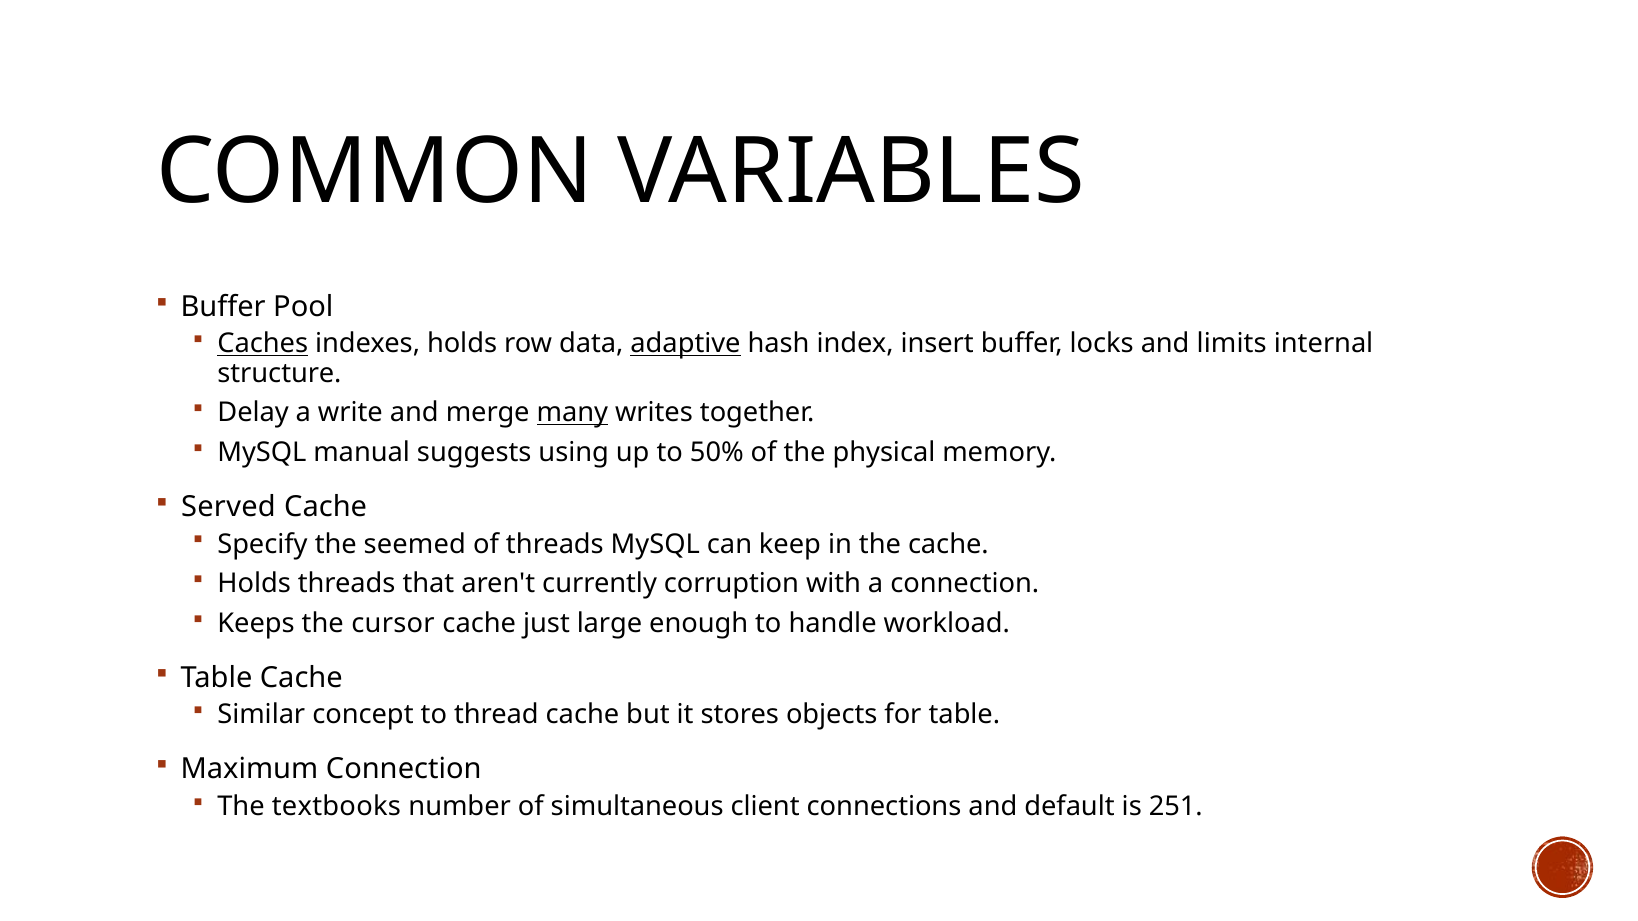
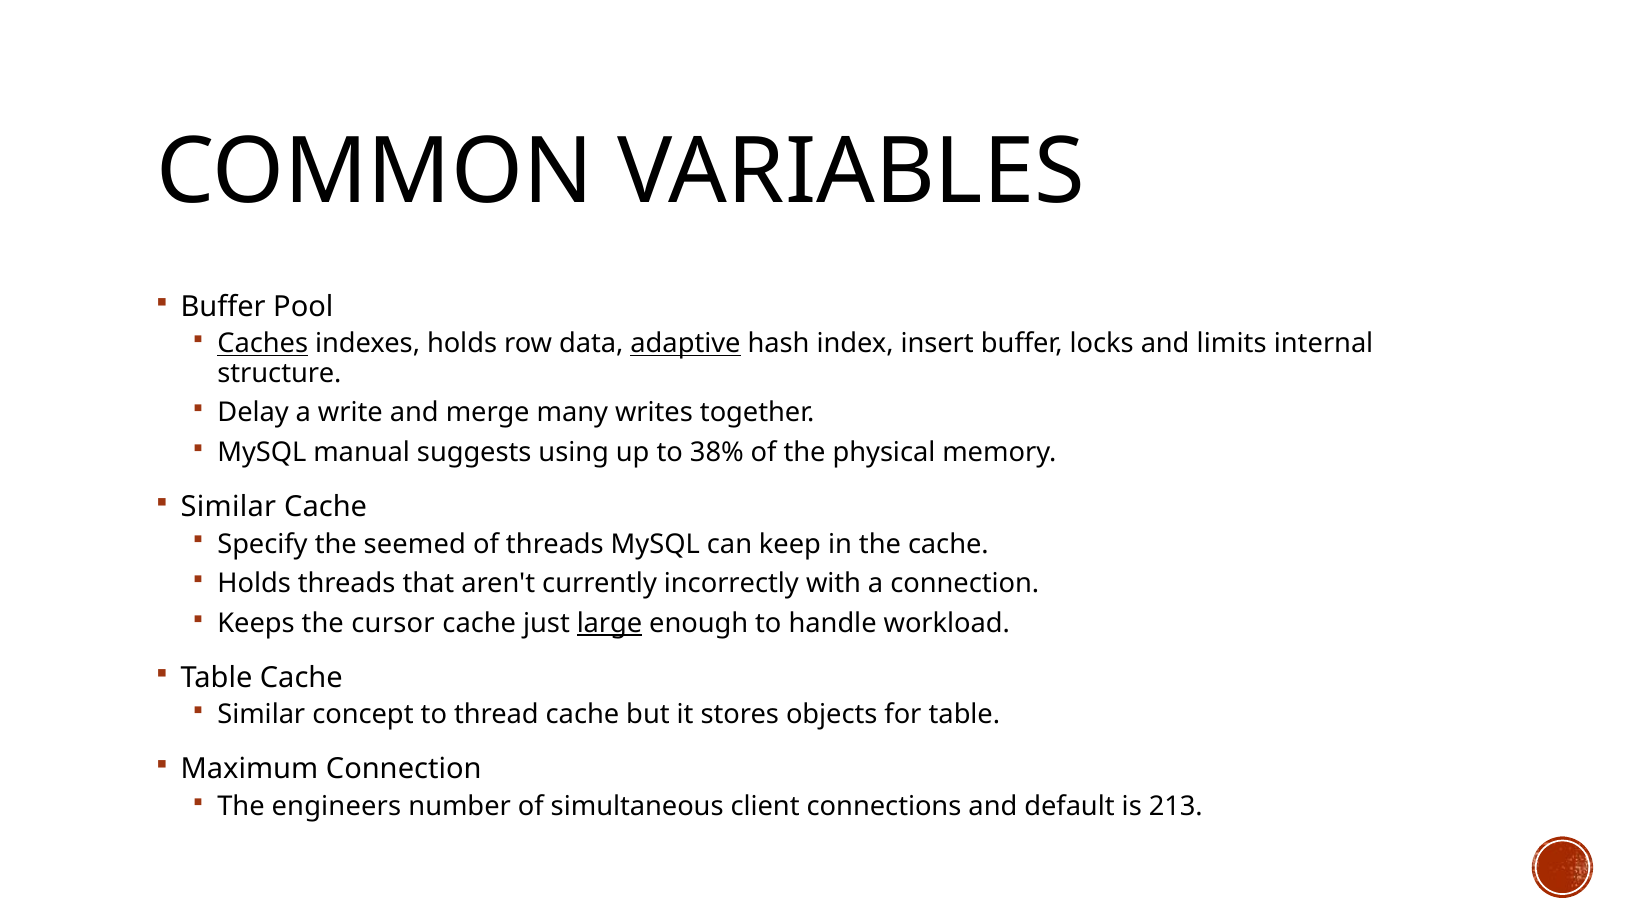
many underline: present -> none (572, 413)
50%: 50% -> 38% (717, 453)
Served: Served -> Similar (228, 507)
corruption: corruption -> incorrectly (731, 584)
large underline: none -> present (609, 624)
textbooks: textbooks -> engineers (336, 807)
251: 251 -> 213 (1176, 807)
